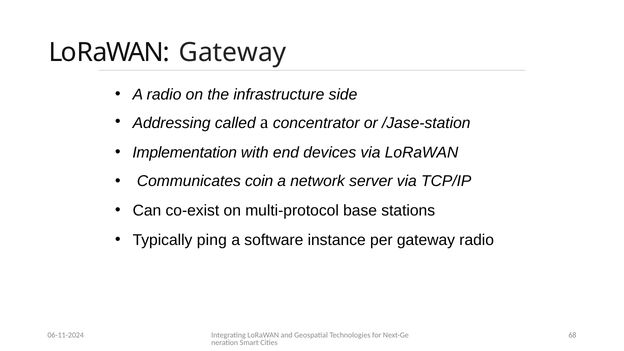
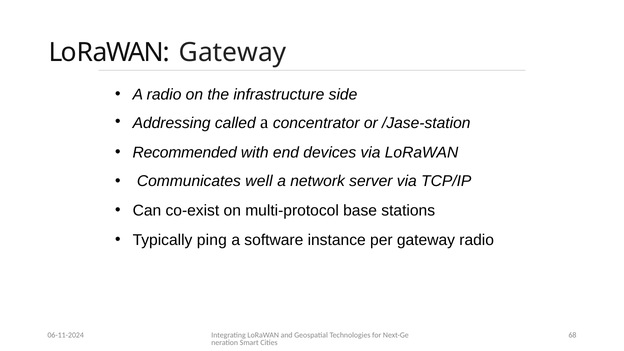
Implementation: Implementation -> Recommended (185, 152)
coin: coin -> well (259, 181)
